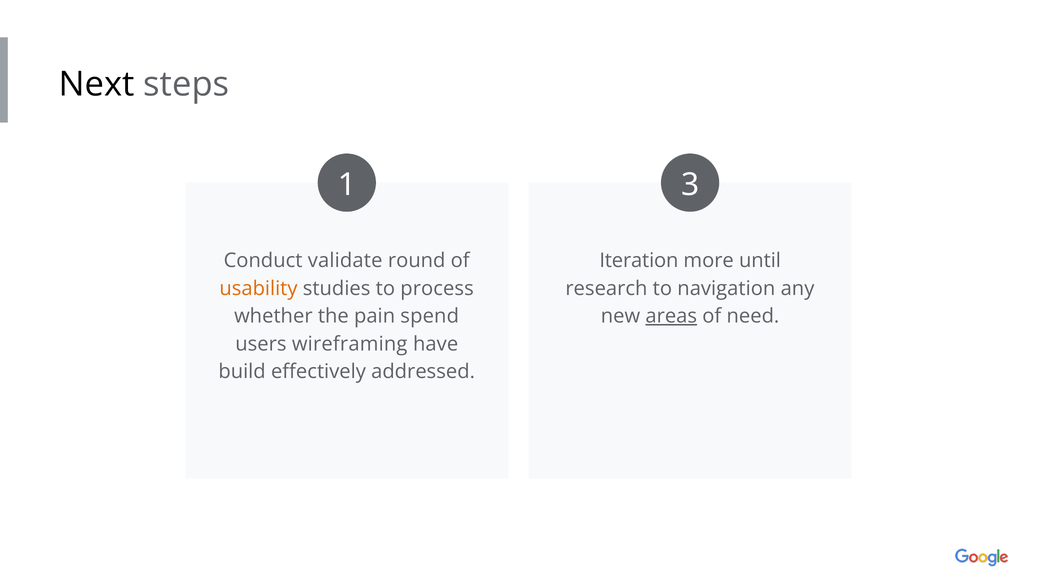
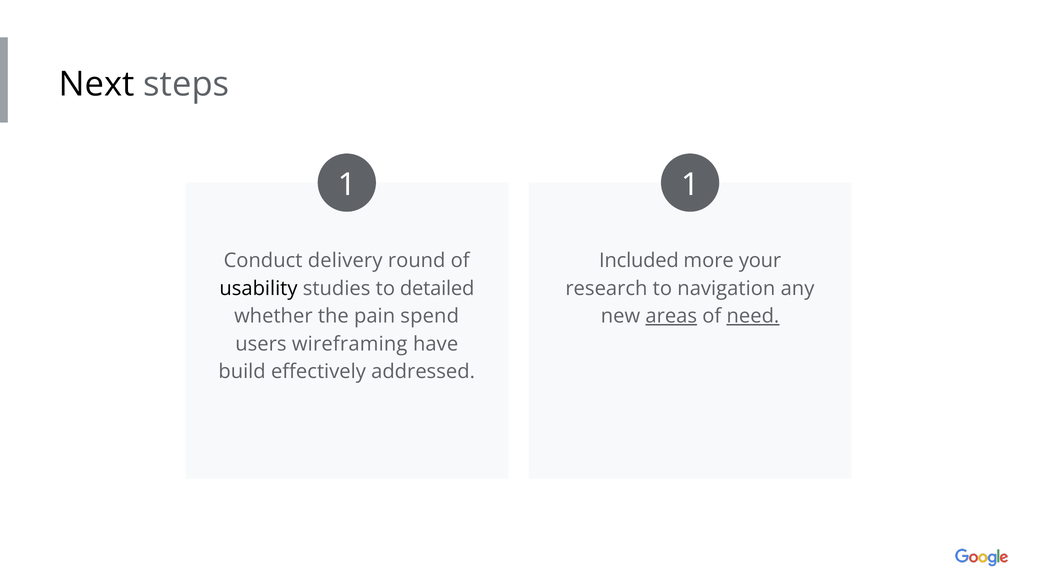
1 3: 3 -> 1 (690, 185)
validate: validate -> delivery (345, 261)
Iteration: Iteration -> Included (639, 261)
until: until -> your (760, 261)
usability colour: orange -> black (258, 289)
process: process -> detailed (437, 289)
need underline: none -> present (753, 316)
